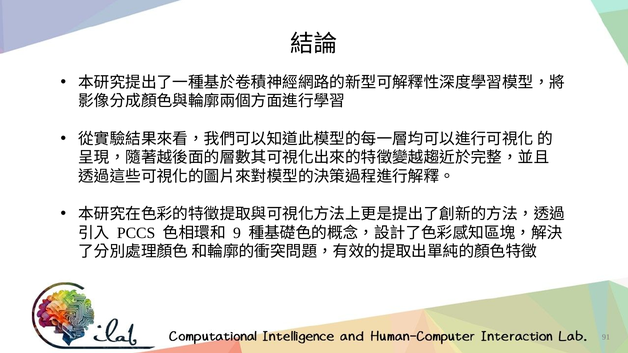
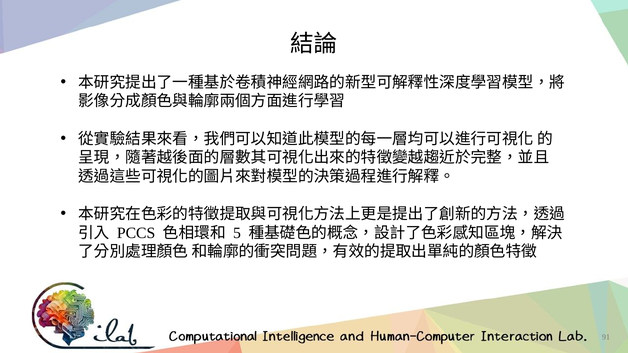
9: 9 -> 5 (237, 233)
